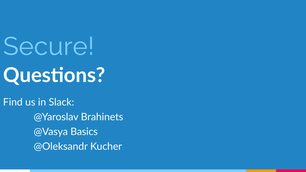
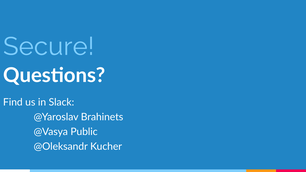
Basics: Basics -> Public (84, 132)
